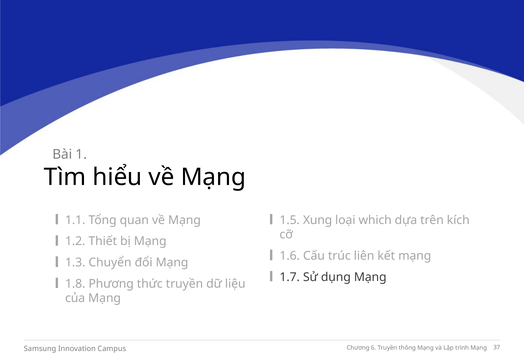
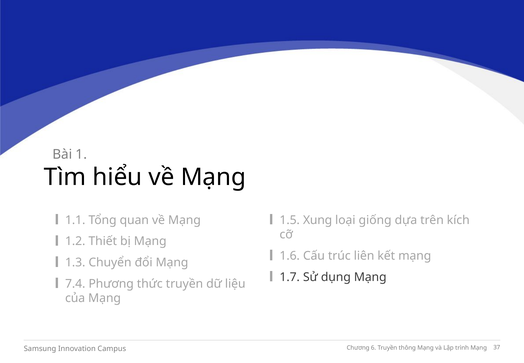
which: which -> giống (375, 220)
1.8: 1.8 -> 7.4 (75, 284)
